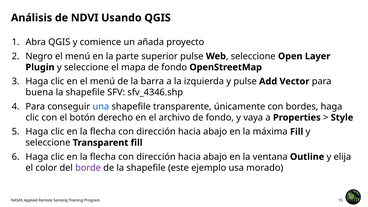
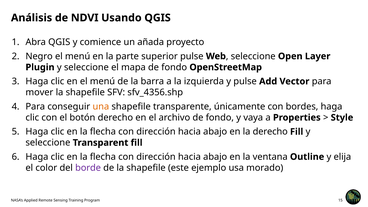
buena: buena -> mover (39, 92)
sfv_4346.shp: sfv_4346.shp -> sfv_4356.shp (155, 92)
una colour: blue -> orange (101, 107)
la máxima: máxima -> derecho (270, 132)
